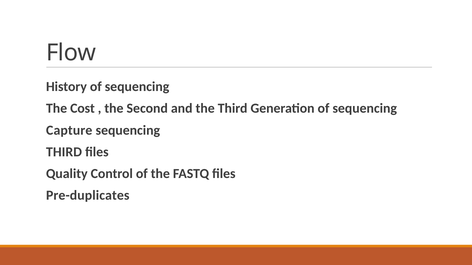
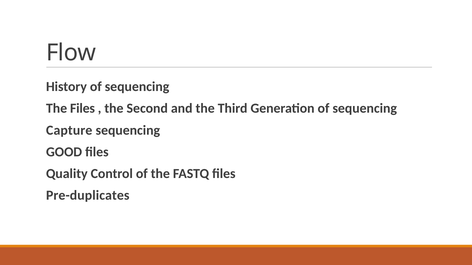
The Cost: Cost -> Files (83, 109)
THIRD: THIRD -> GOOD (64, 152)
